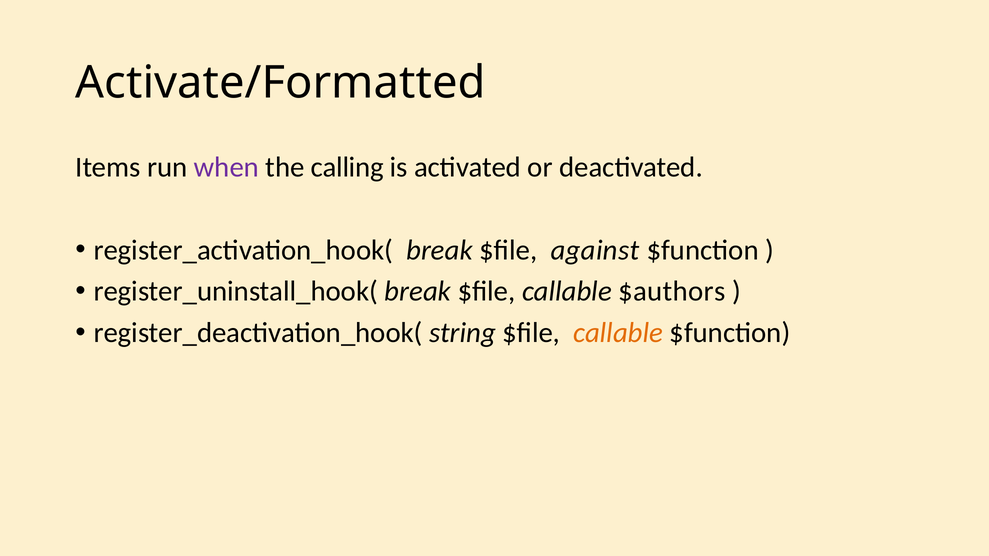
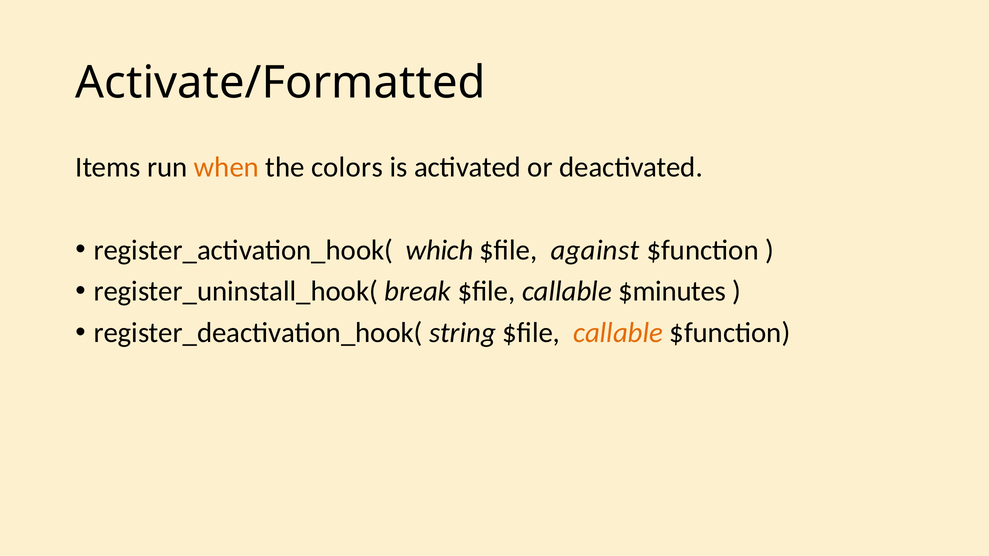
when colour: purple -> orange (226, 167)
calling: calling -> colors (347, 167)
register_activation_hook( break: break -> which (440, 250)
$authors: $authors -> $minutes (672, 292)
